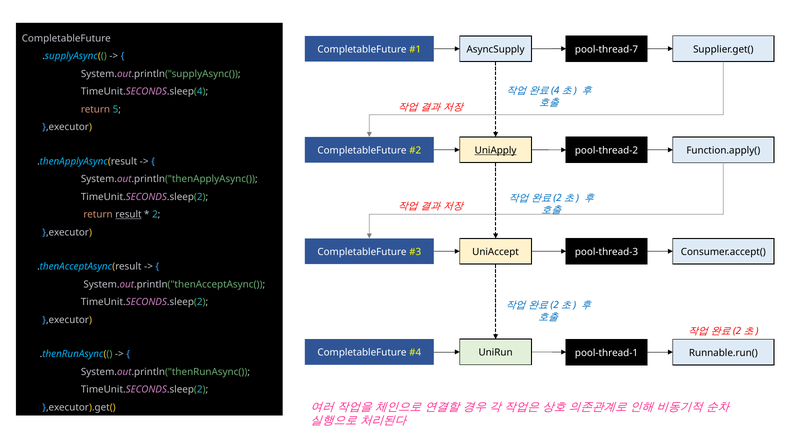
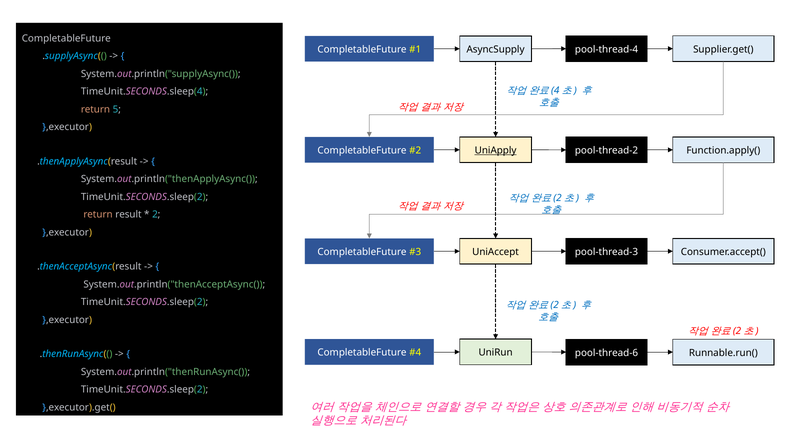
pool-thread-7: pool-thread-7 -> pool-thread-4 (607, 49)
result underline: present -> none (128, 215)
pool-thread-1: pool-thread-1 -> pool-thread-6 (607, 353)
